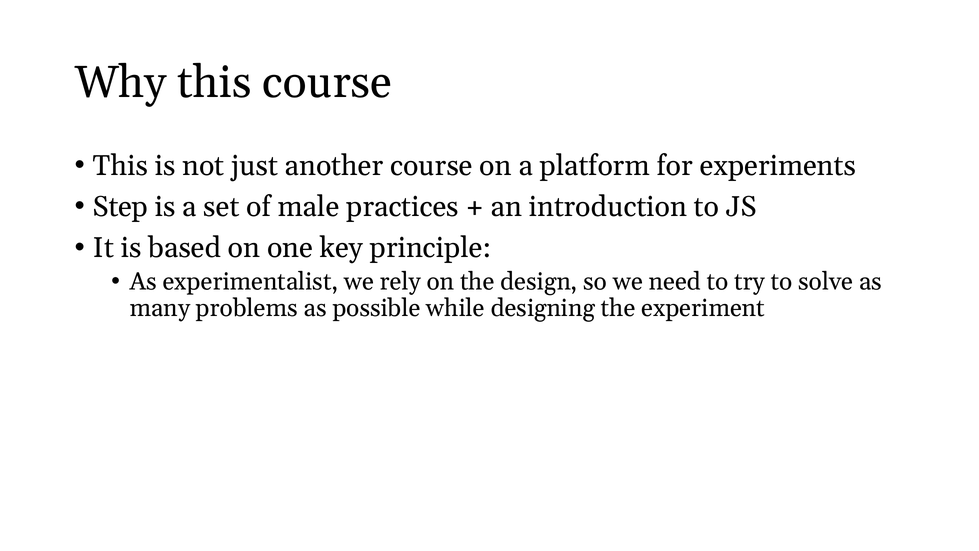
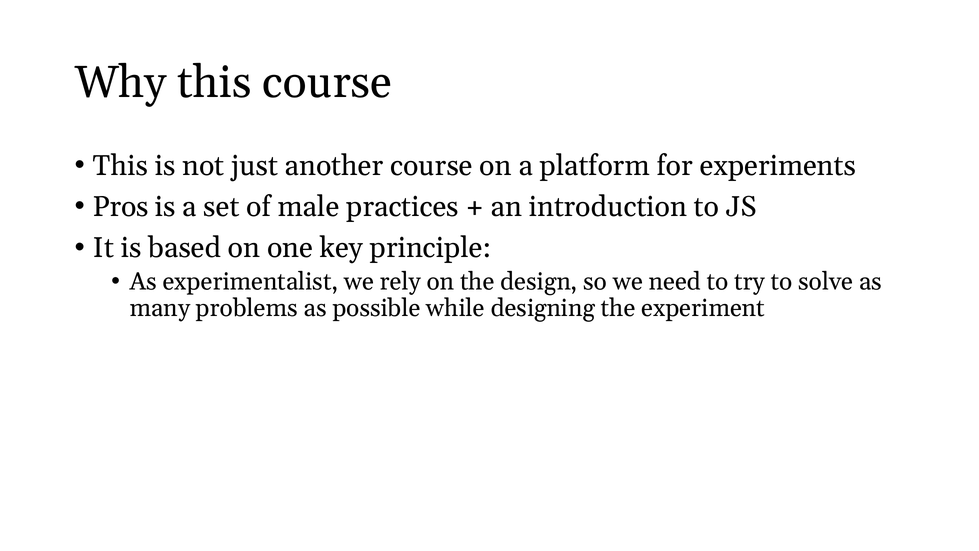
Step: Step -> Pros (121, 207)
